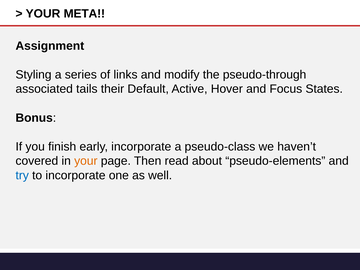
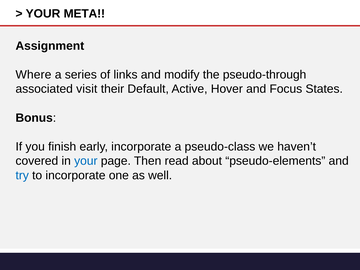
Styling: Styling -> Where (33, 75)
tails: tails -> visit (87, 89)
your colour: orange -> blue (86, 161)
